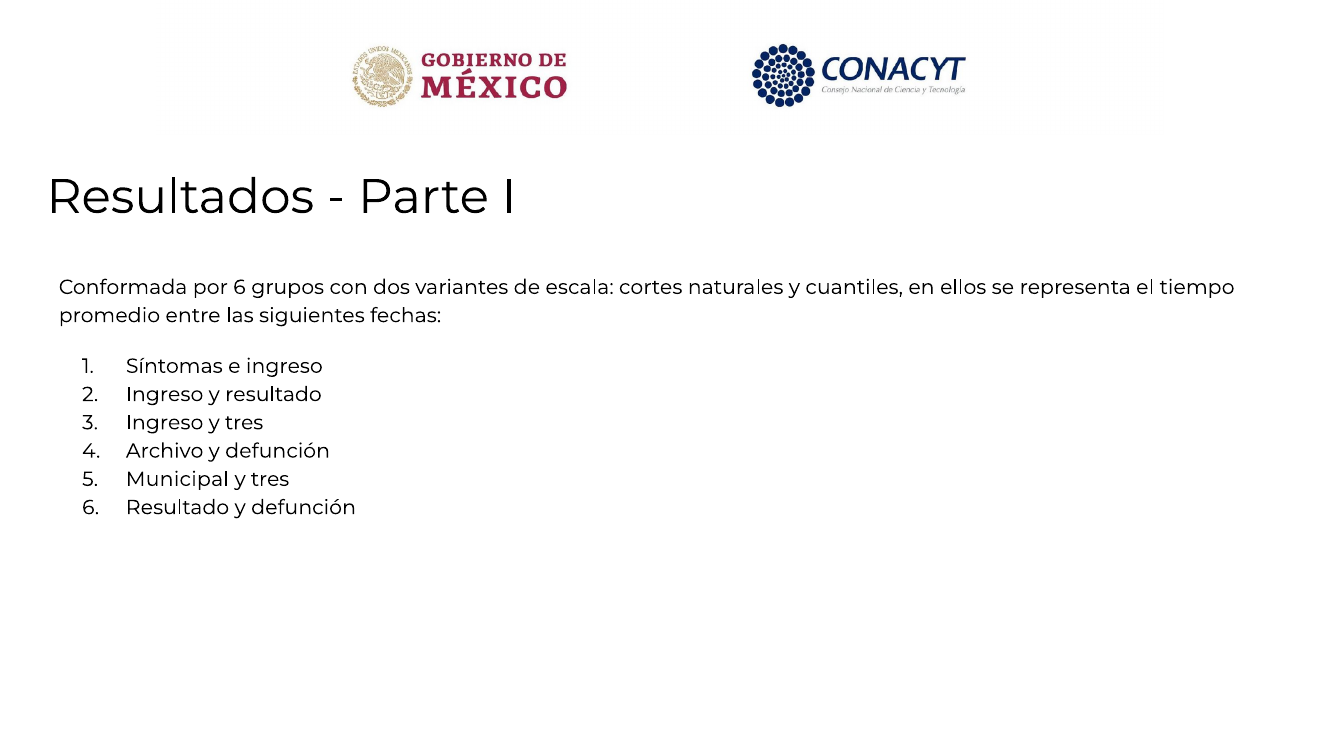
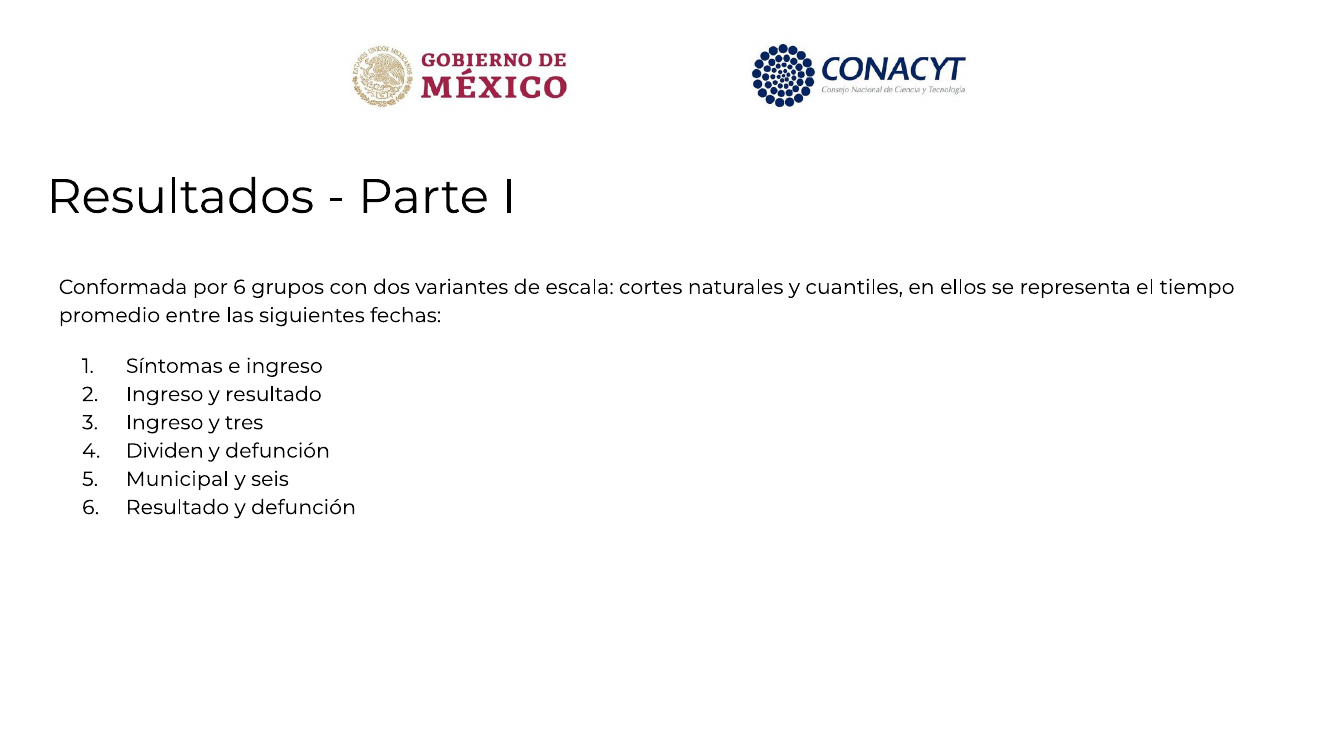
Archivo: Archivo -> Dividen (165, 451)
tres: tres -> seis (270, 479)
